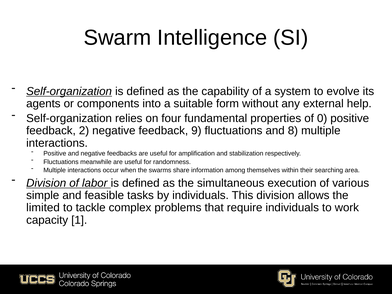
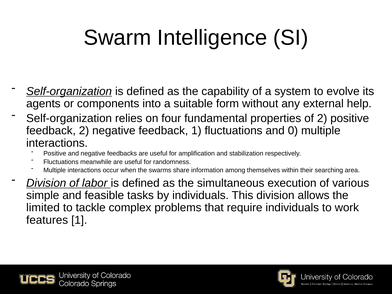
of 0: 0 -> 2 (322, 118)
feedback 9: 9 -> 1 (196, 131)
8: 8 -> 0 (293, 131)
capacity: capacity -> features (47, 220)
